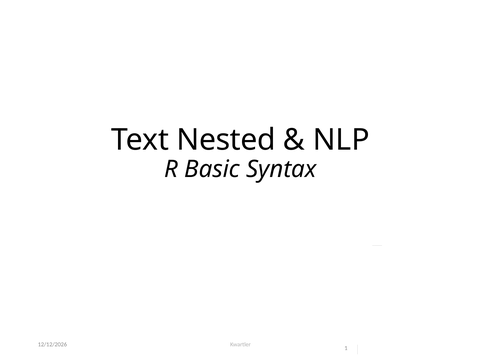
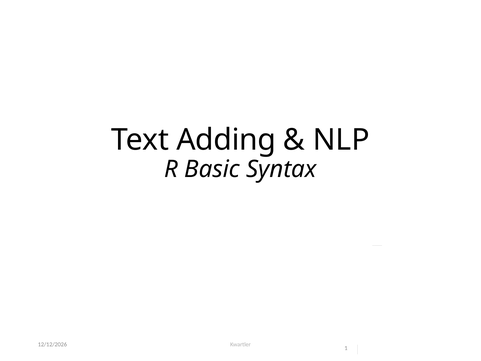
Nested: Nested -> Adding (226, 140)
